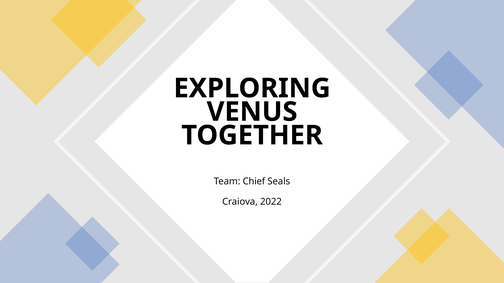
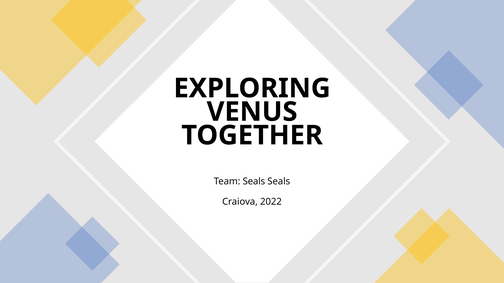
Team Chief: Chief -> Seals (254, 182)
